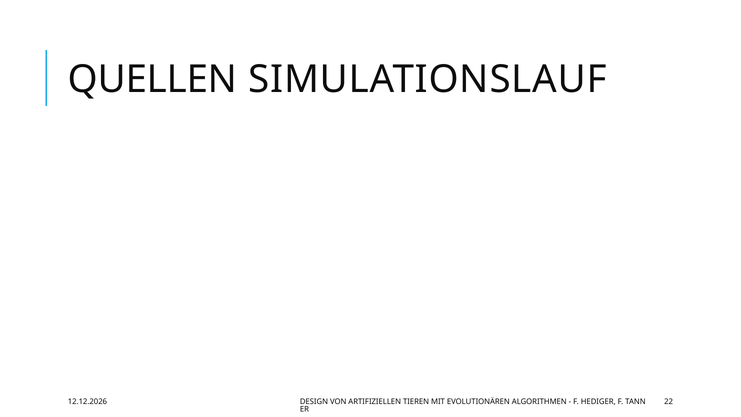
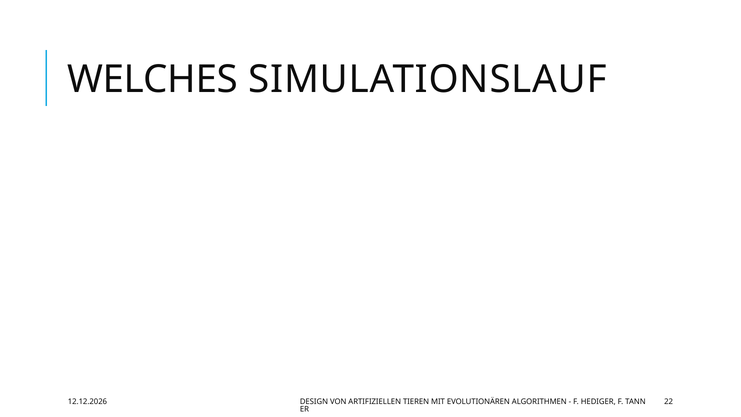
QUELLEN: QUELLEN -> WELCHES (153, 80)
